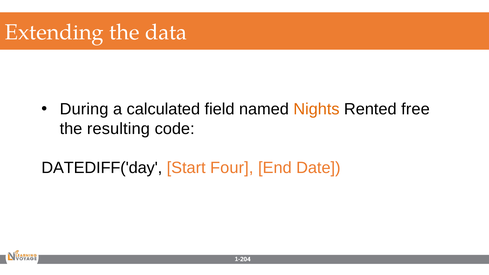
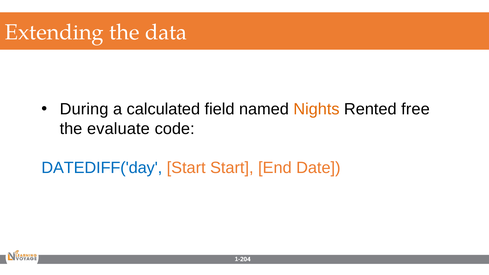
resulting: resulting -> evaluate (118, 129)
DATEDIFF('day colour: black -> blue (102, 168)
Start Four: Four -> Start (232, 168)
